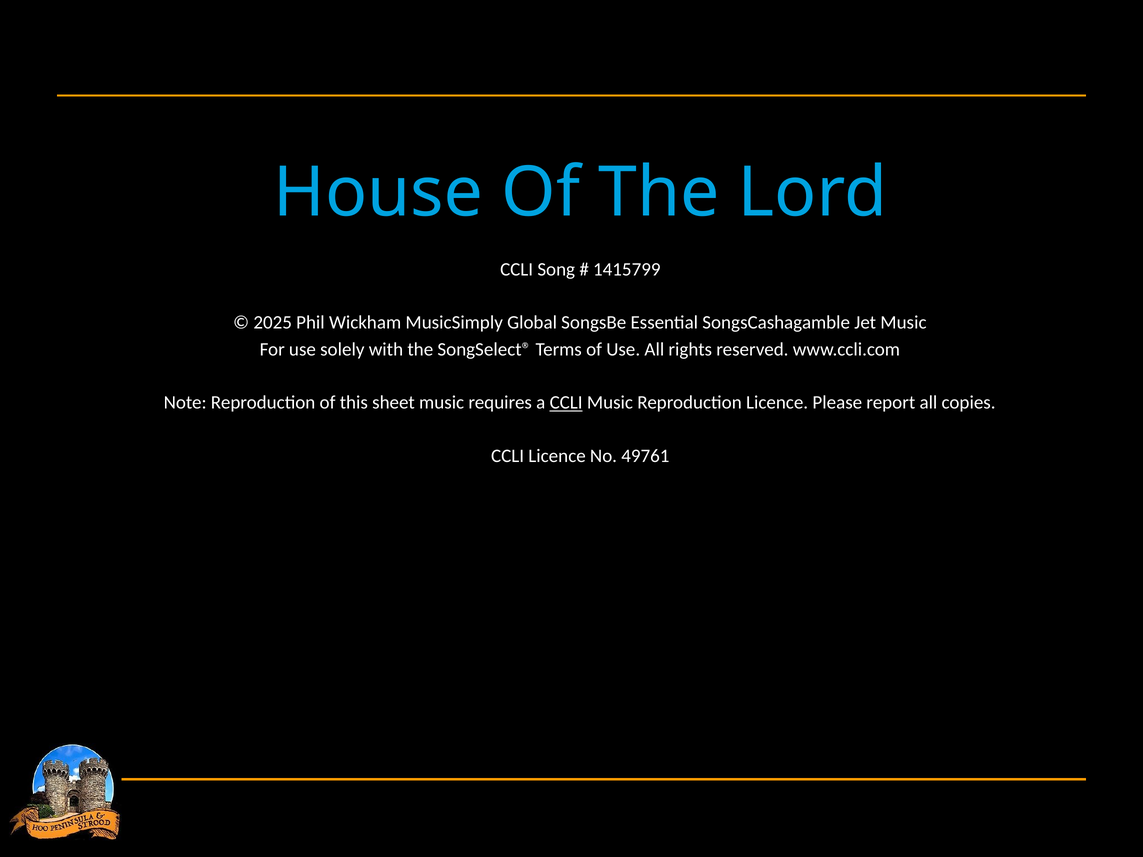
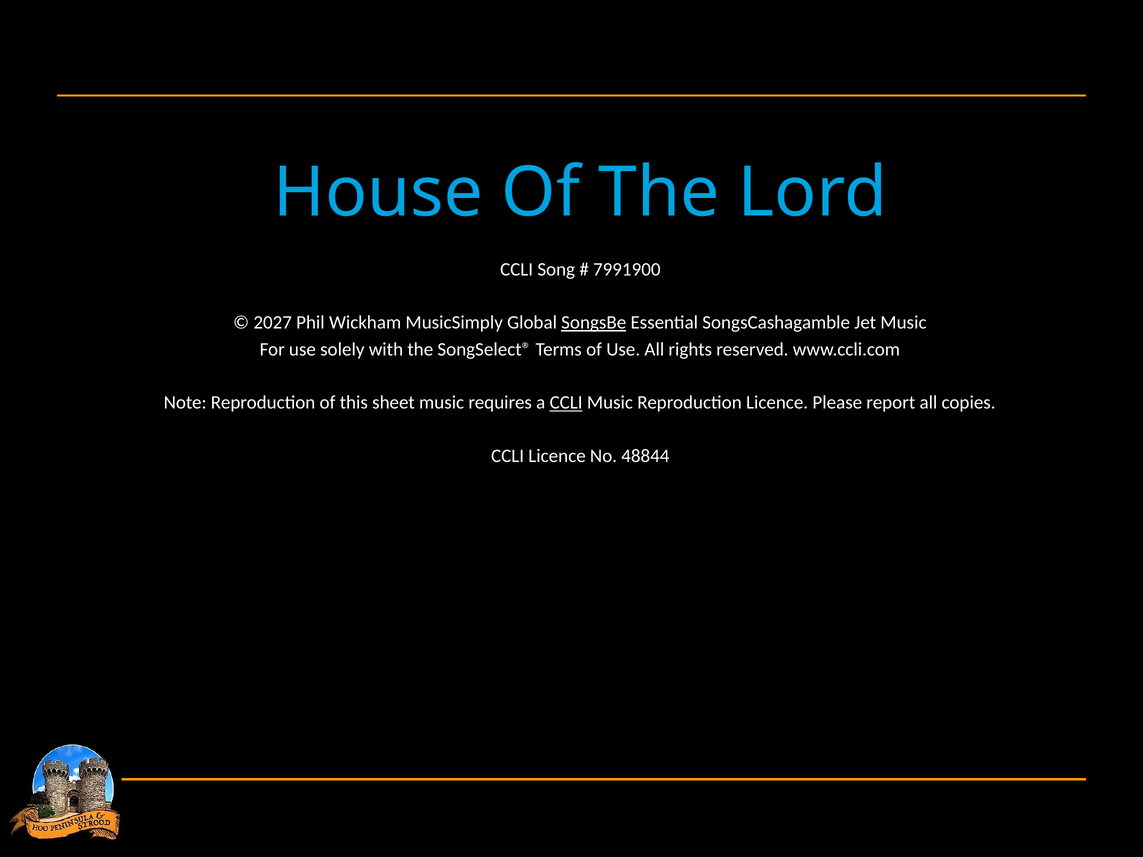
1415799: 1415799 -> 7991900 (627, 269)
2025: 2025 -> 2027 (273, 323)
SongsBe underline: none -> present (594, 323)
49761: 49761 -> 48844 (645, 456)
